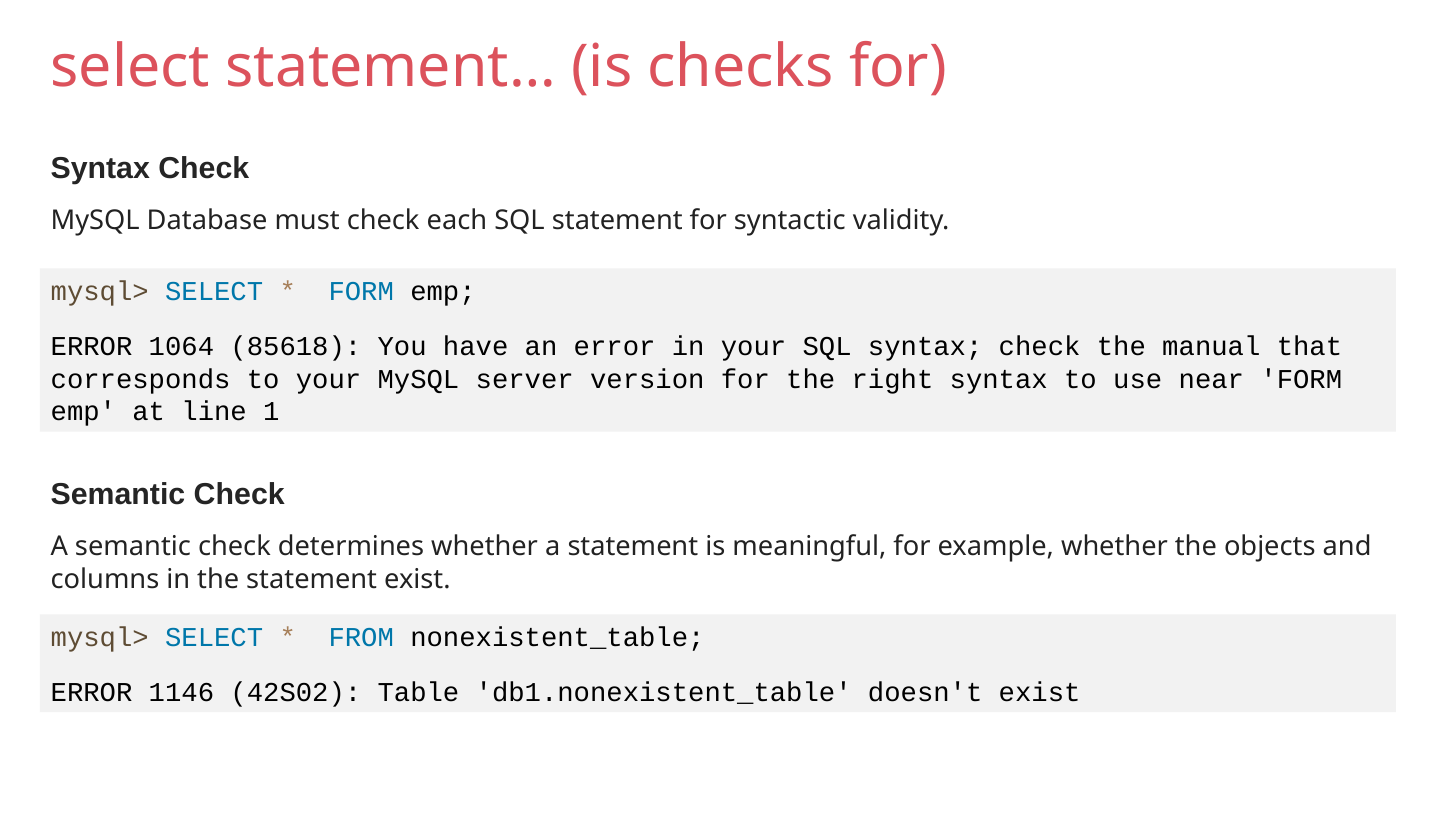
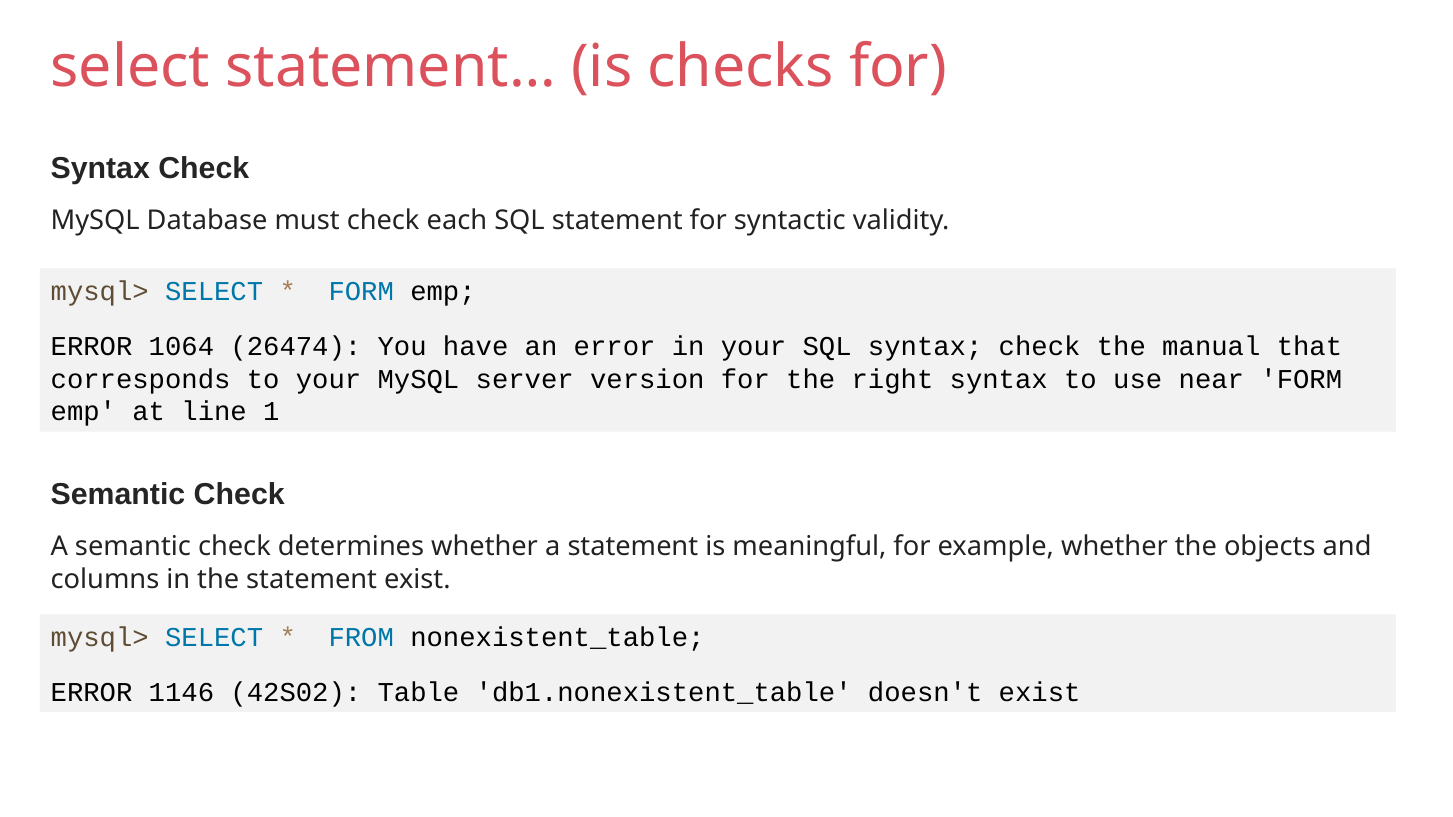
85618: 85618 -> 26474 (296, 347)
